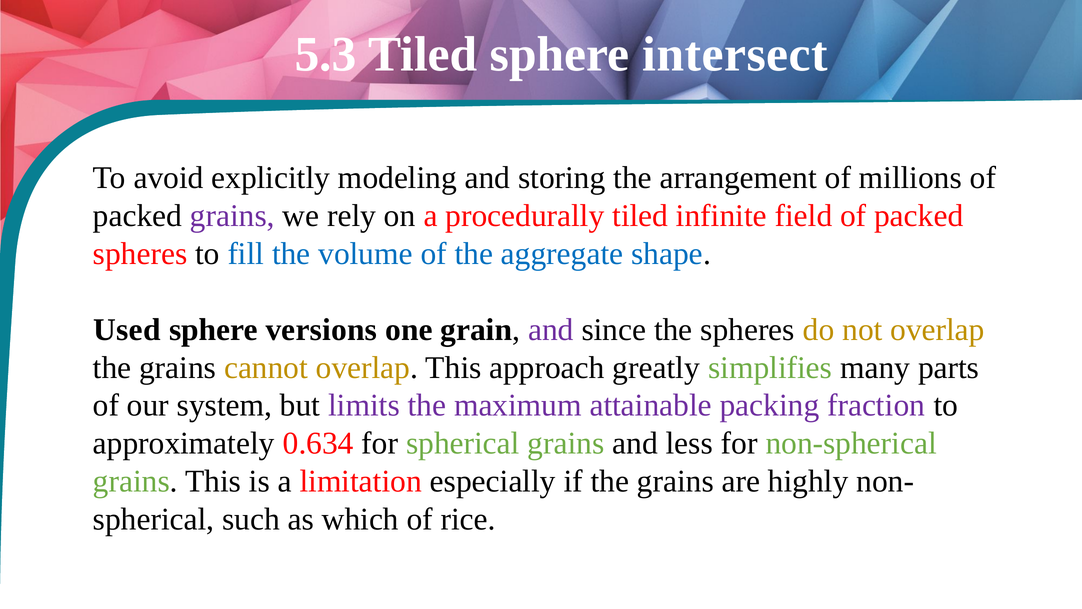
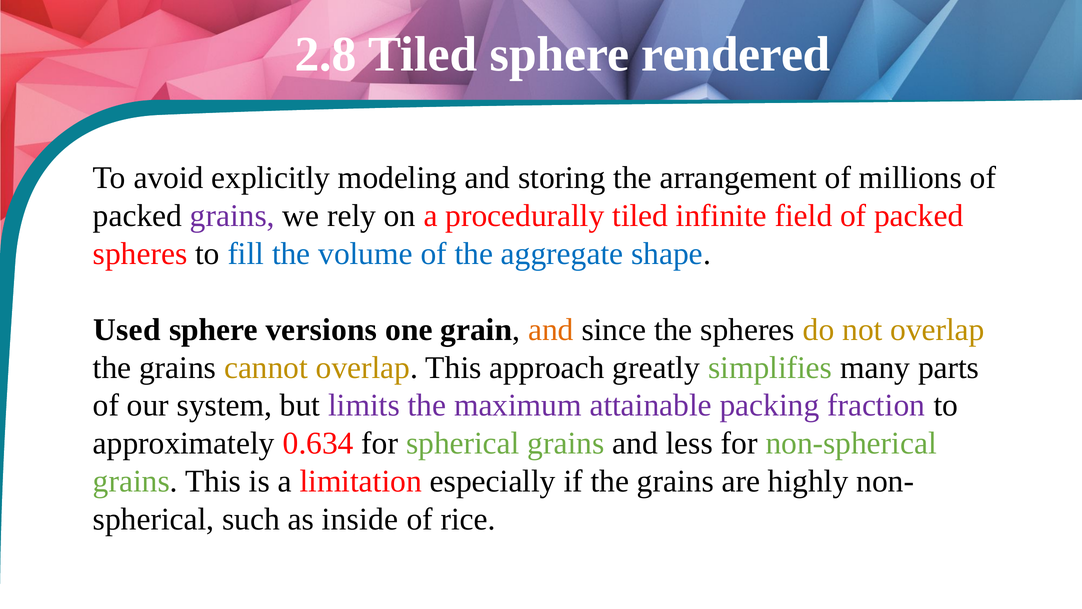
5.3: 5.3 -> 2.8 (326, 54)
intersect: intersect -> rendered (736, 54)
and colour: purple -> orange (551, 330)
which: which -> inside (360, 519)
